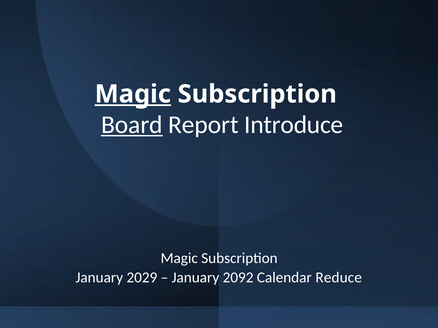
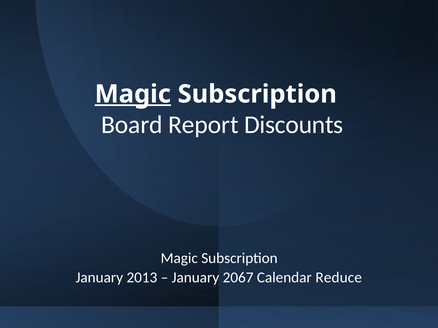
Board underline: present -> none (132, 125)
Introduce: Introduce -> Discounts (294, 125)
2029: 2029 -> 2013 (142, 278)
2092: 2092 -> 2067 (238, 278)
